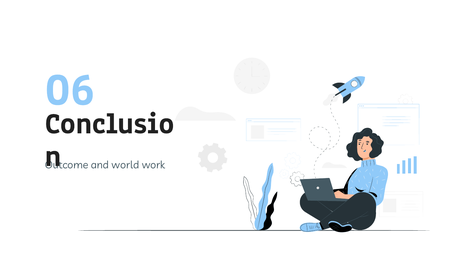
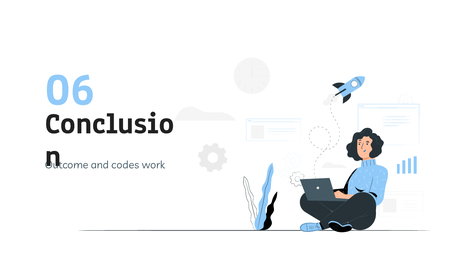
world: world -> codes (125, 165)
